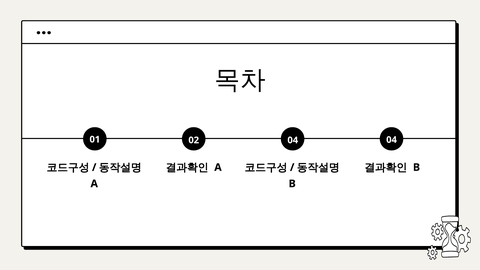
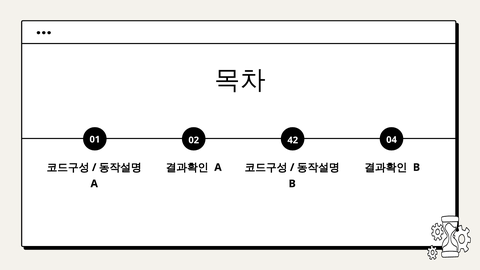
02 04: 04 -> 42 (293, 140)
